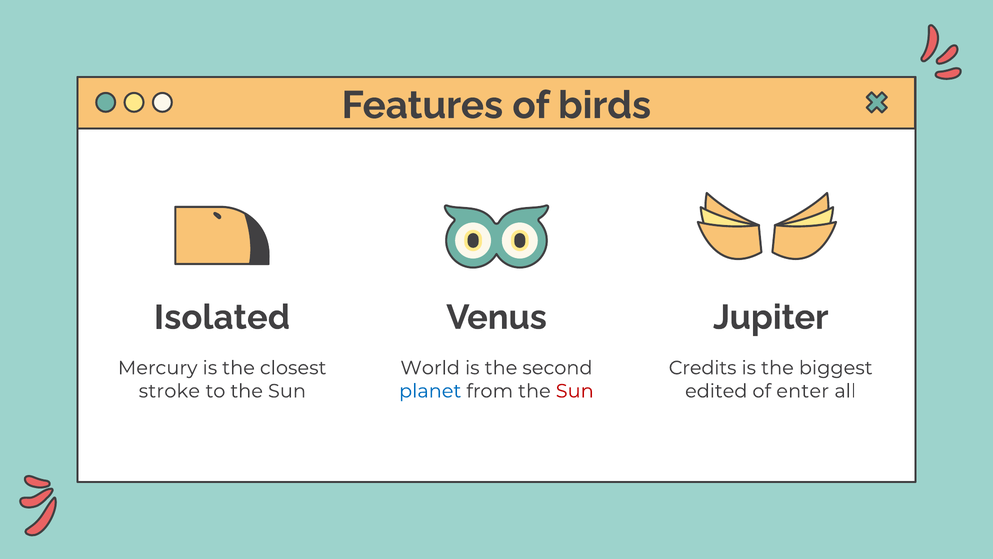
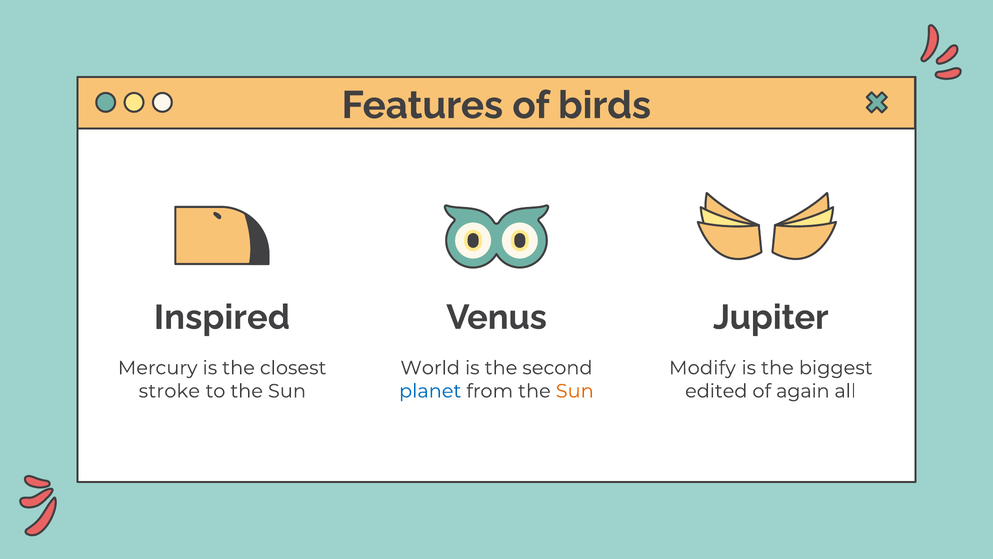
Isolated: Isolated -> Inspired (222, 317)
Credits: Credits -> Modify (702, 368)
Sun colour: red -> orange (575, 391)
enter: enter -> again (803, 391)
